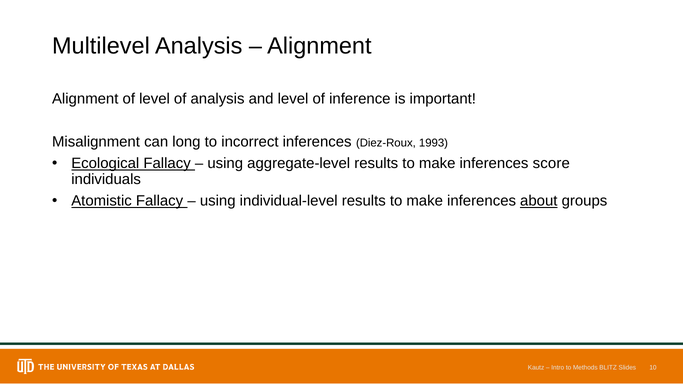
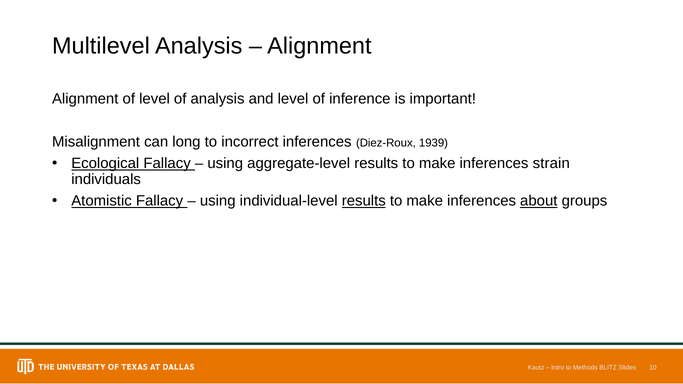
1993: 1993 -> 1939 (433, 143)
score: score -> strain (551, 163)
results underline: none -> present (364, 201)
